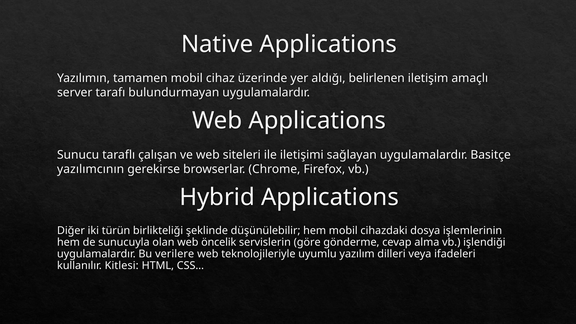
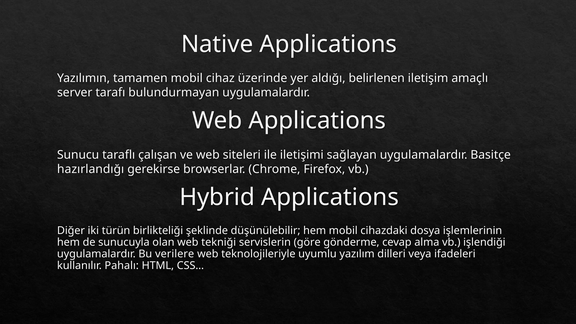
yazılımcının: yazılımcının -> hazırlandığı (91, 169)
öncelik: öncelik -> tekniği (219, 242)
Kitlesi: Kitlesi -> Pahalı (122, 265)
